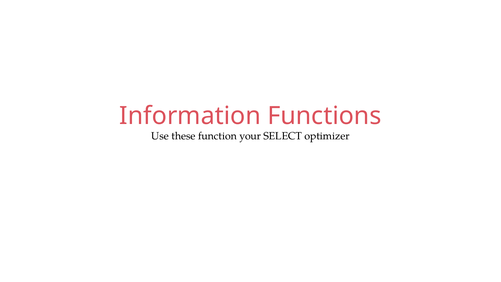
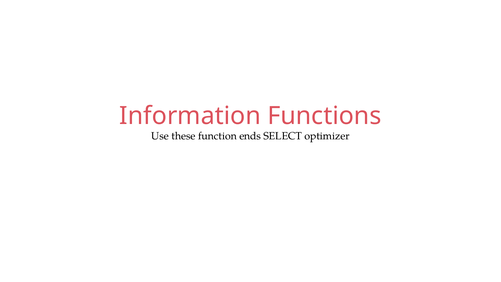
your: your -> ends (250, 136)
